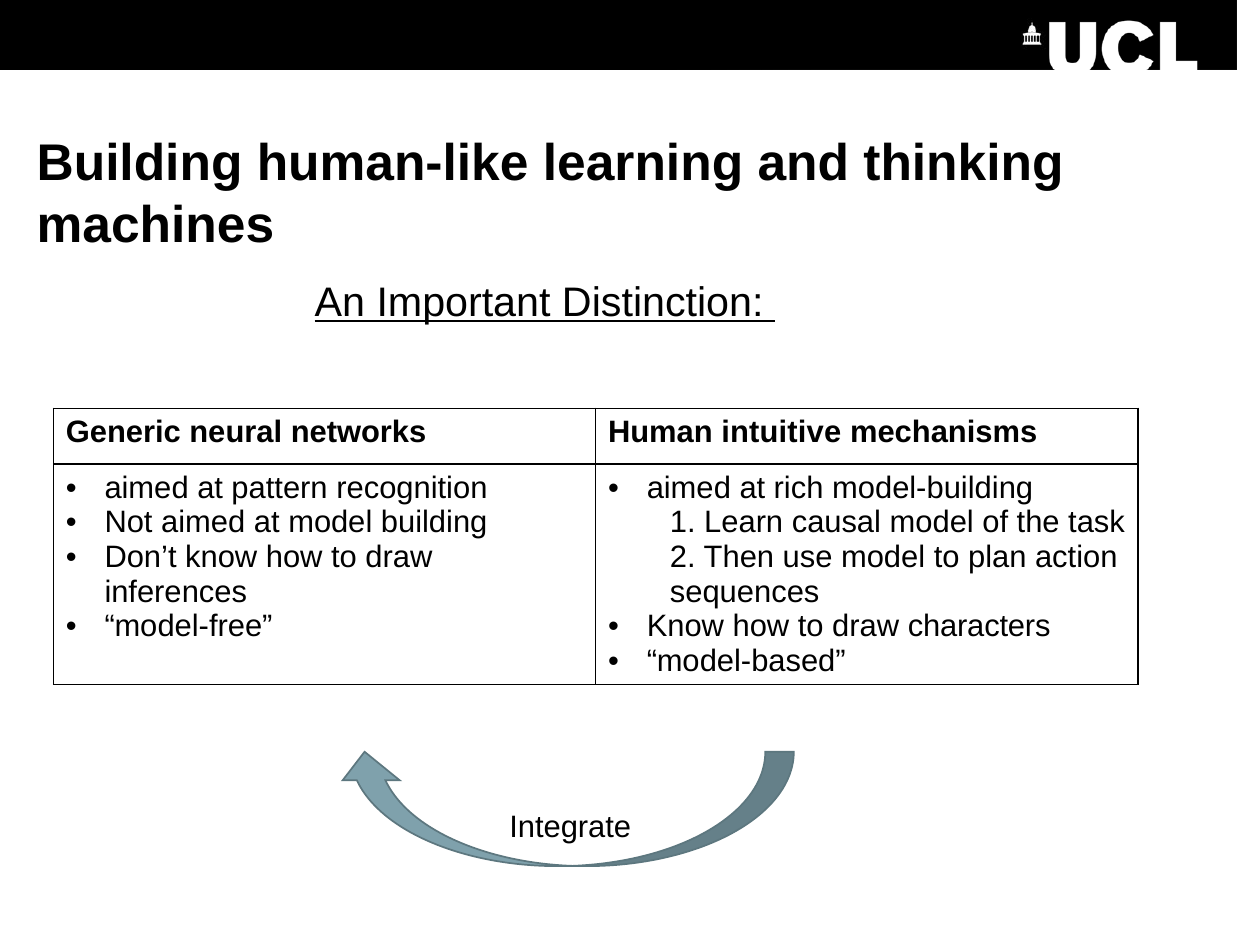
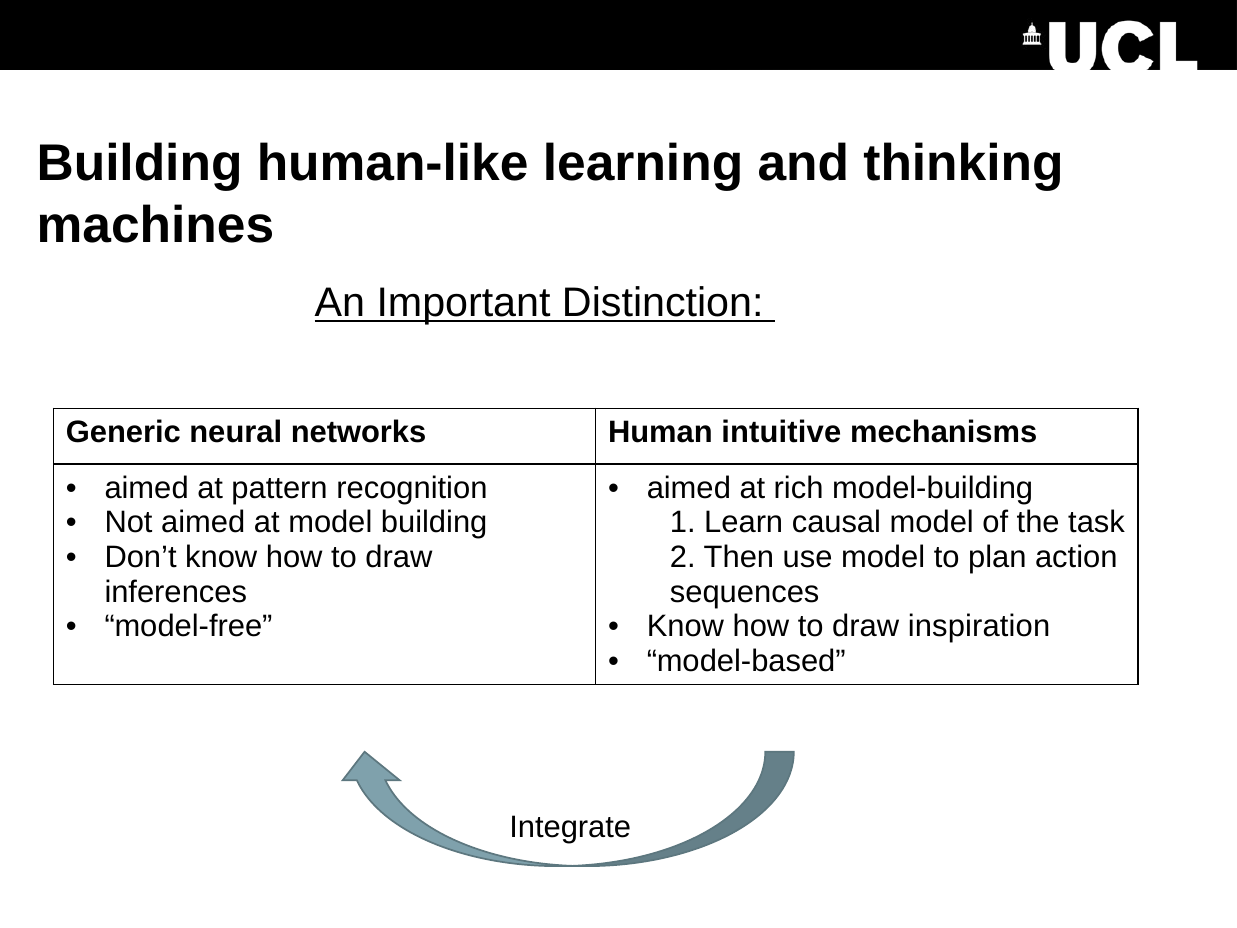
characters: characters -> inspiration (979, 626)
